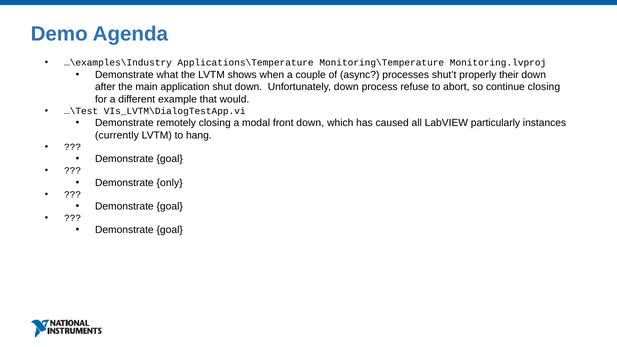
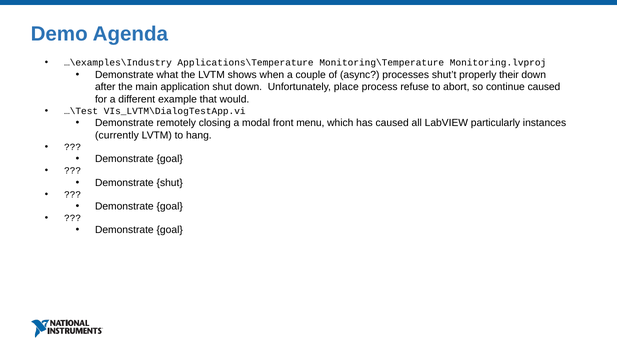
Unfortunately down: down -> place (346, 87)
continue closing: closing -> caused (544, 87)
front down: down -> menu (310, 123)
Demonstrate only: only -> shut (170, 183)
